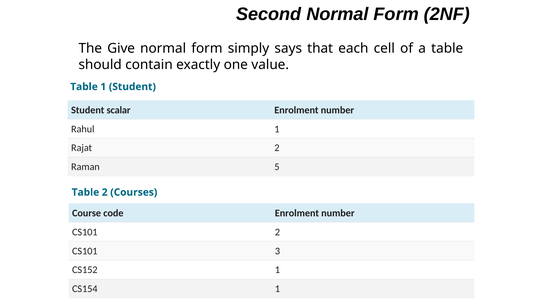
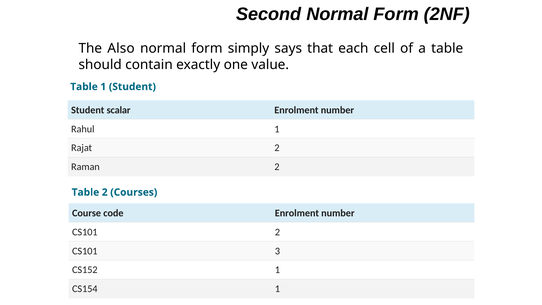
Give: Give -> Also (121, 48)
Raman 5: 5 -> 2 (277, 167)
